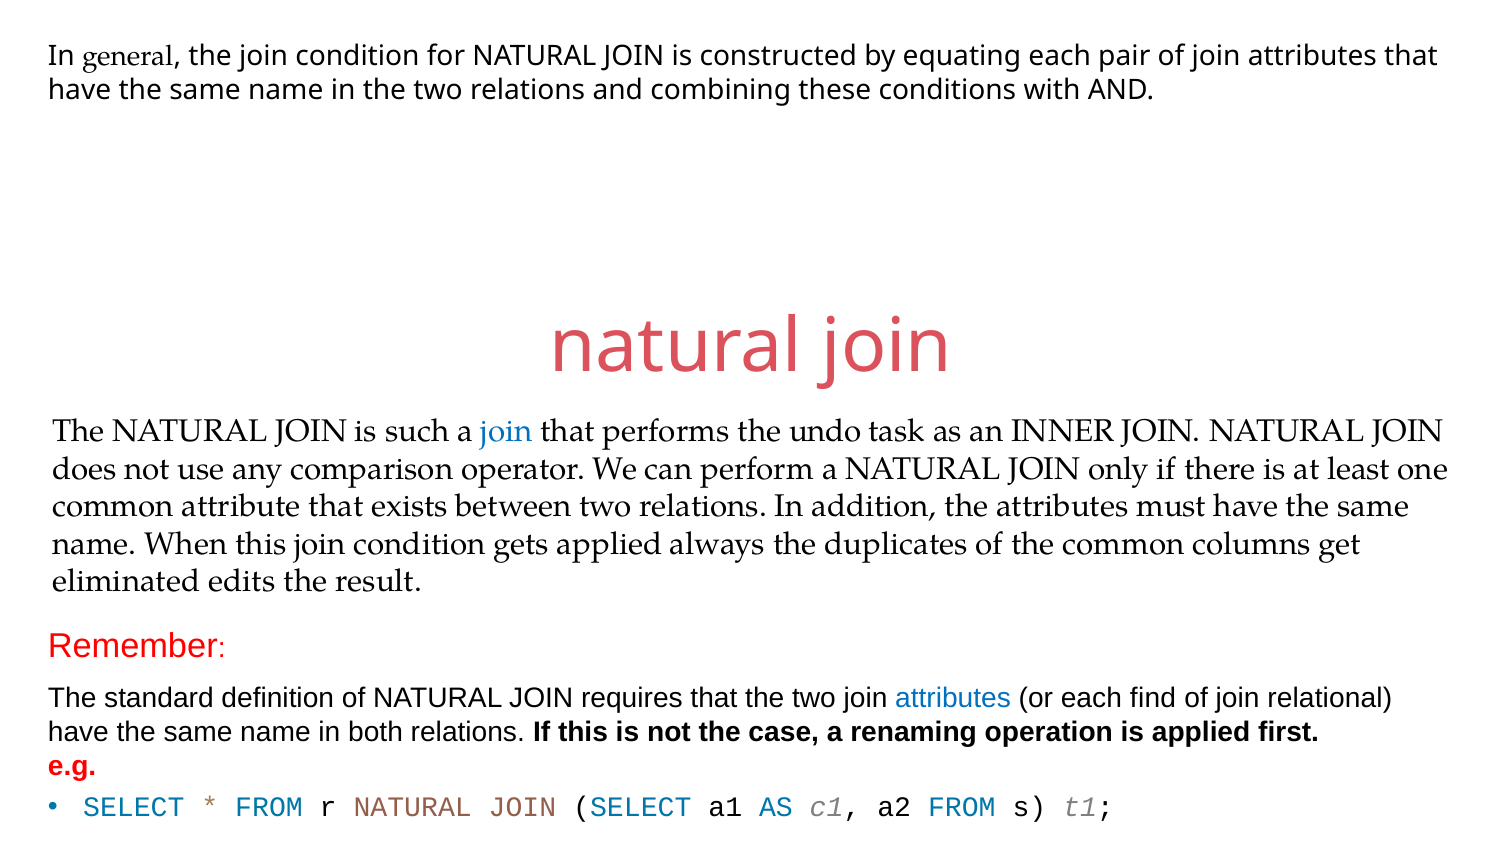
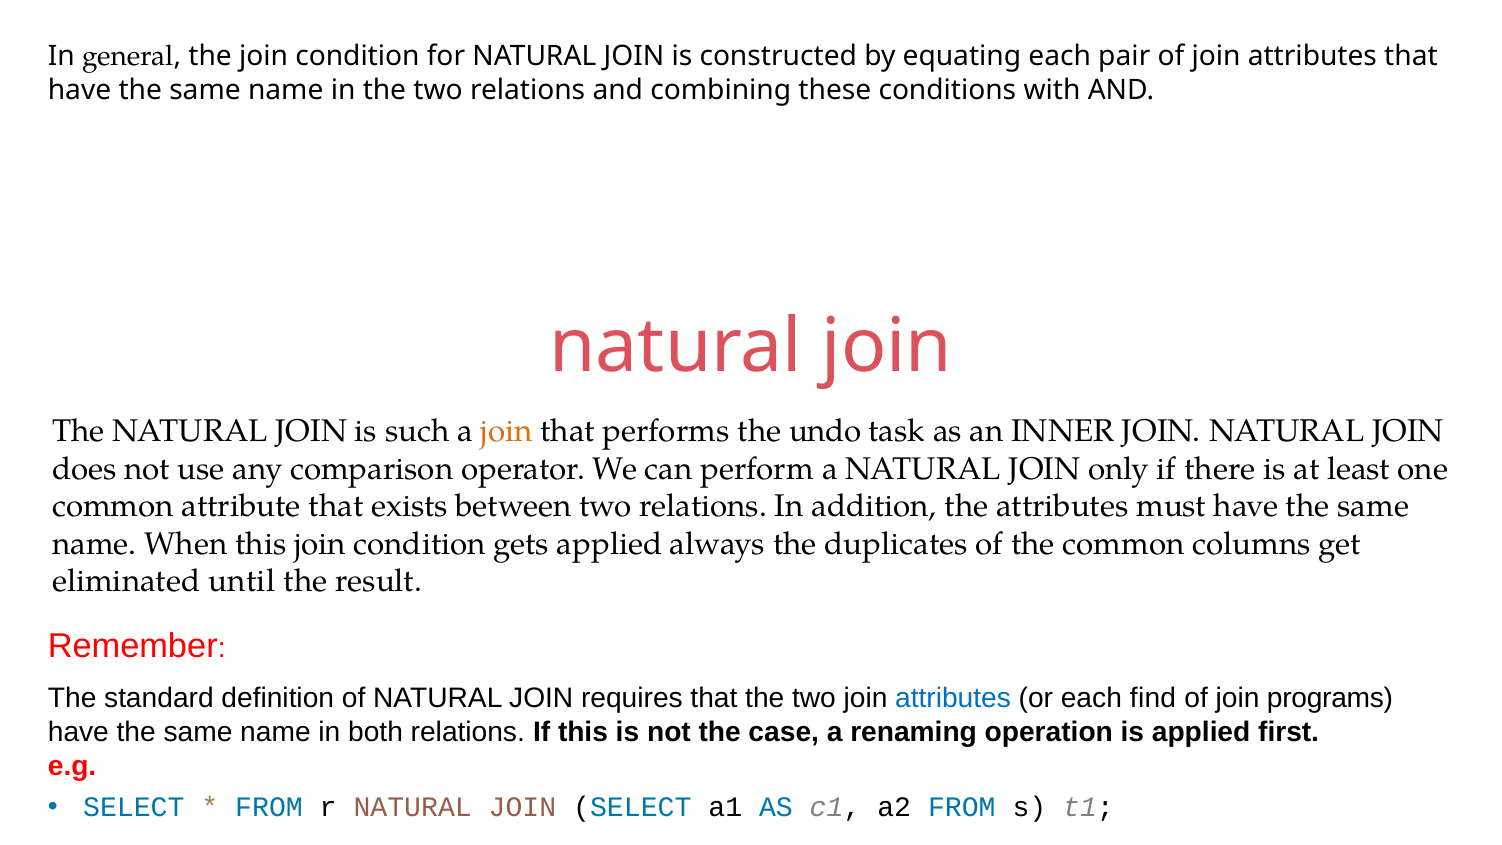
join colour: blue -> orange (507, 431)
edits: edits -> until (242, 581)
relational: relational -> programs (1330, 698)
